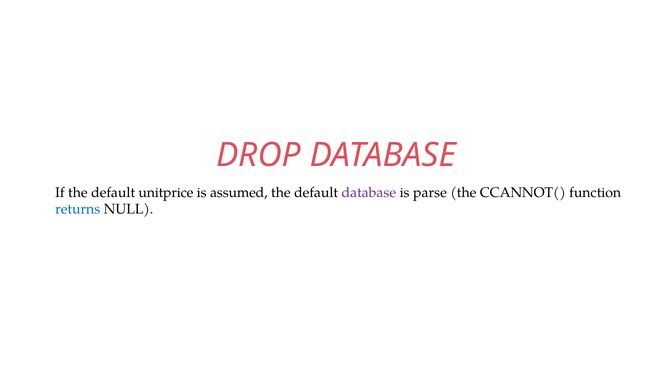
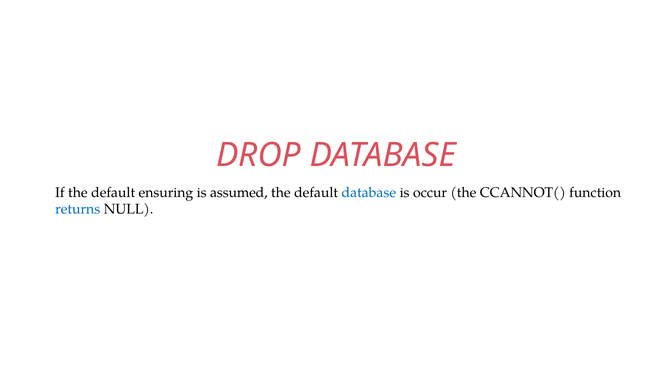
unitprice: unitprice -> ensuring (166, 192)
database colour: purple -> blue (369, 192)
parse: parse -> occur (430, 192)
